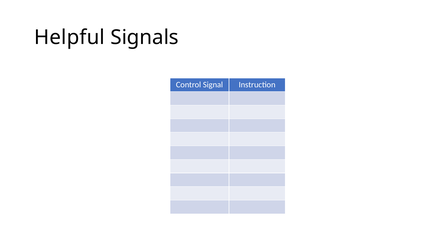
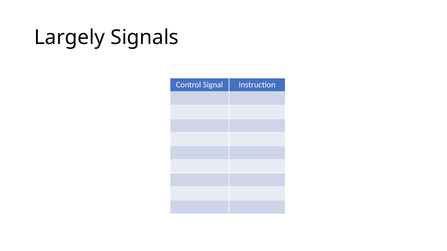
Helpful: Helpful -> Largely (70, 38)
